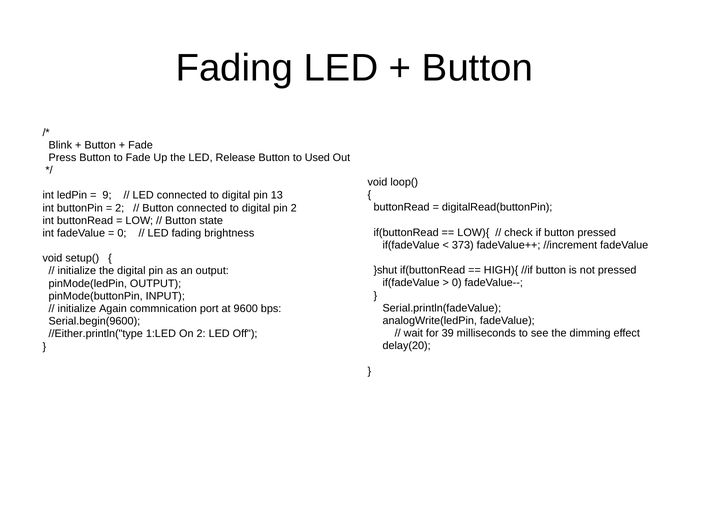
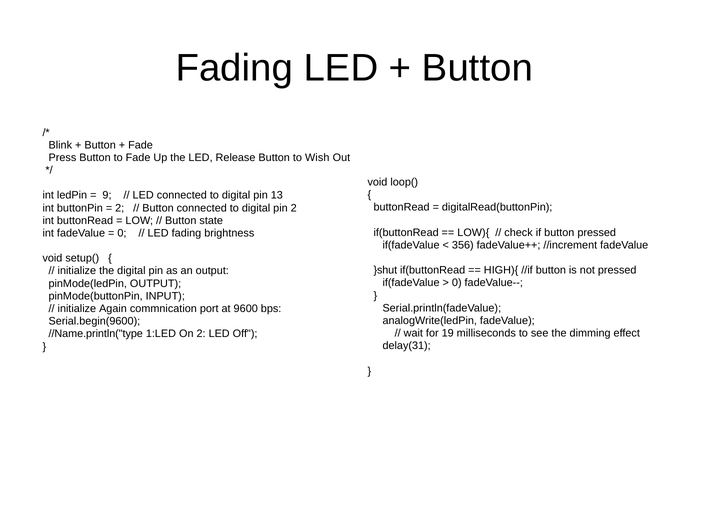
Used: Used -> Wish (317, 158)
373: 373 -> 356 (463, 245)
39: 39 -> 19 (448, 333)
//Either.println("type: //Either.println("type -> //Name.println("type (96, 334)
delay(20: delay(20 -> delay(31 (407, 346)
